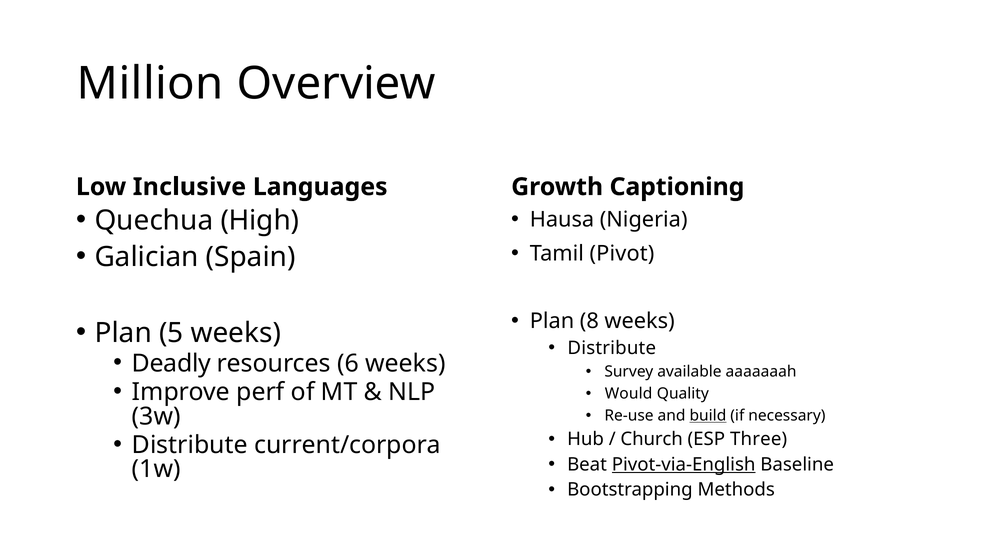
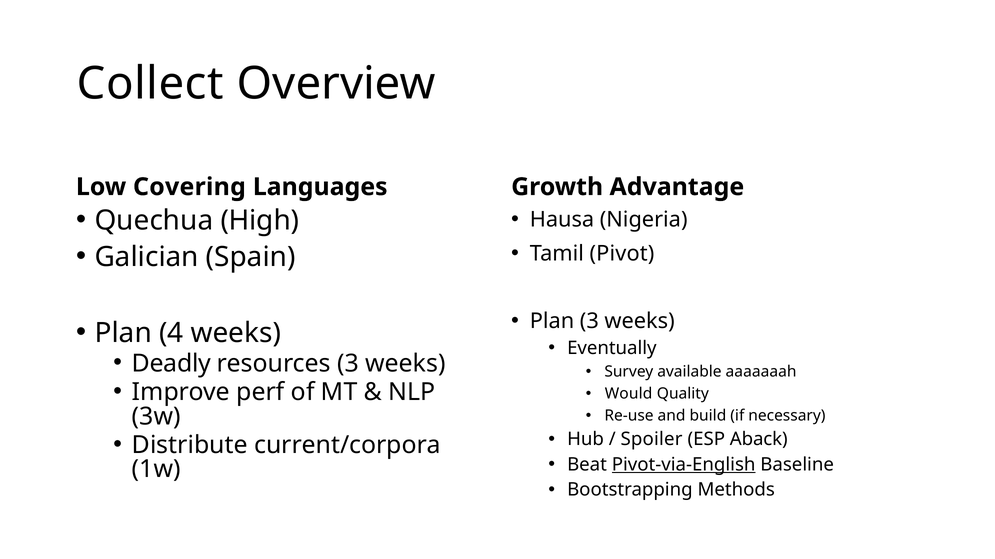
Million: Million -> Collect (150, 84)
Inclusive: Inclusive -> Covering (189, 187)
Captioning: Captioning -> Advantage (677, 187)
Plan 8: 8 -> 3 (589, 321)
5: 5 -> 4 (171, 333)
Distribute: Distribute -> Eventually (612, 348)
resources 6: 6 -> 3 (348, 364)
build underline: present -> none (708, 416)
Church: Church -> Spoiler (651, 440)
Three: Three -> Aback (759, 440)
